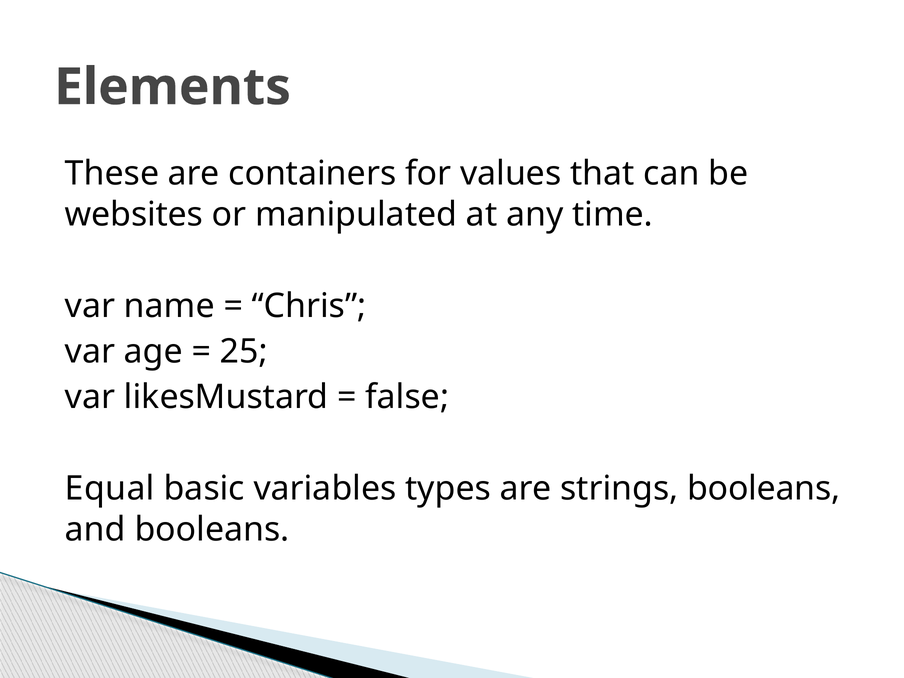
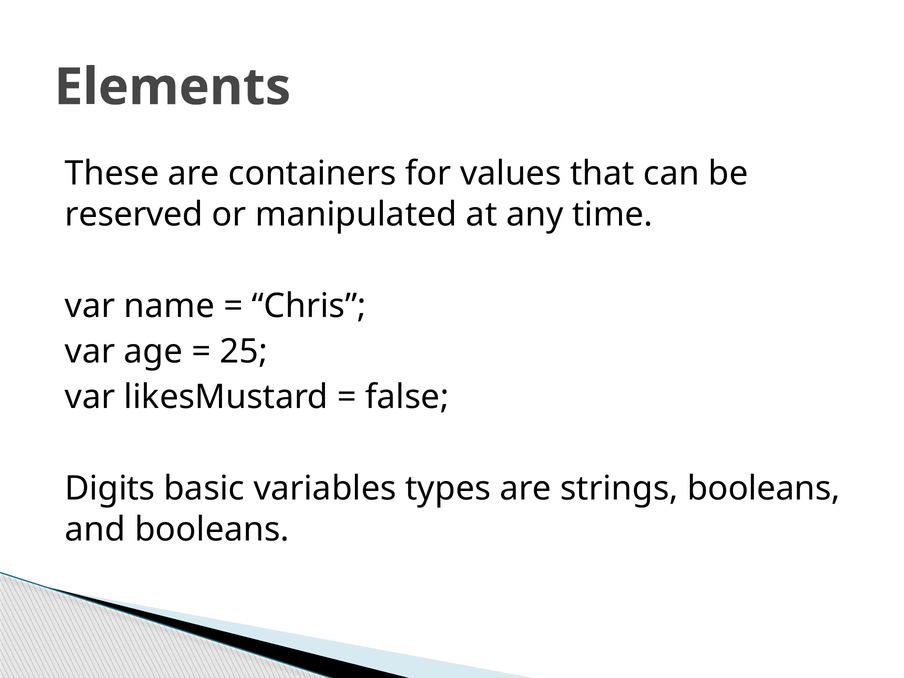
websites: websites -> reserved (134, 214)
Equal: Equal -> Digits (110, 489)
